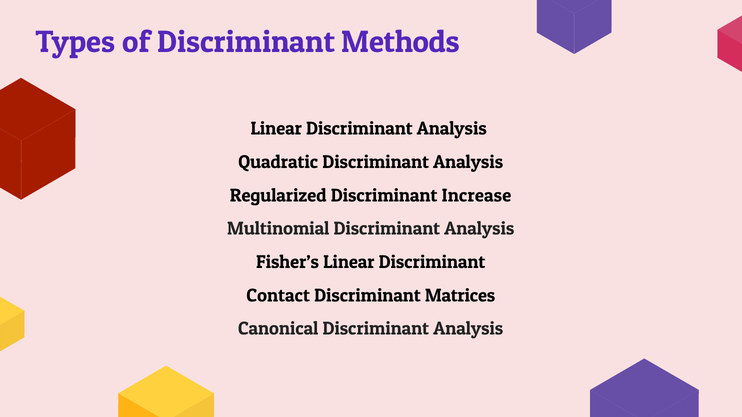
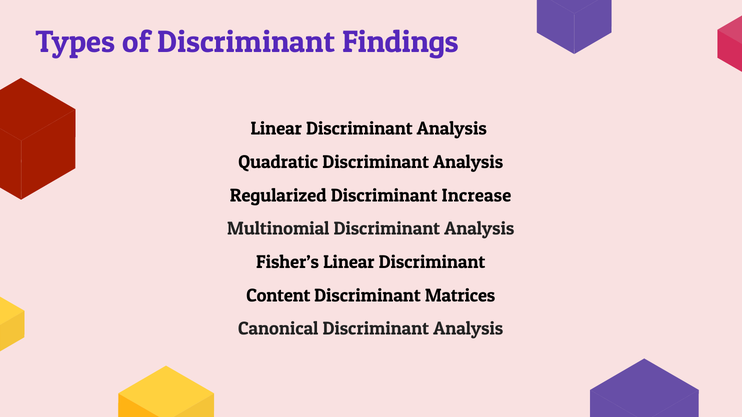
Methods: Methods -> Findings (400, 42)
Contact: Contact -> Content (278, 296)
